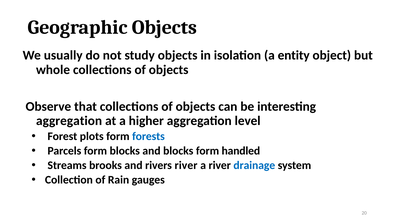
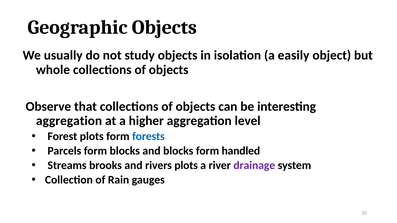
entity: entity -> easily (294, 55)
rivers river: river -> plots (186, 165)
drainage colour: blue -> purple (254, 165)
